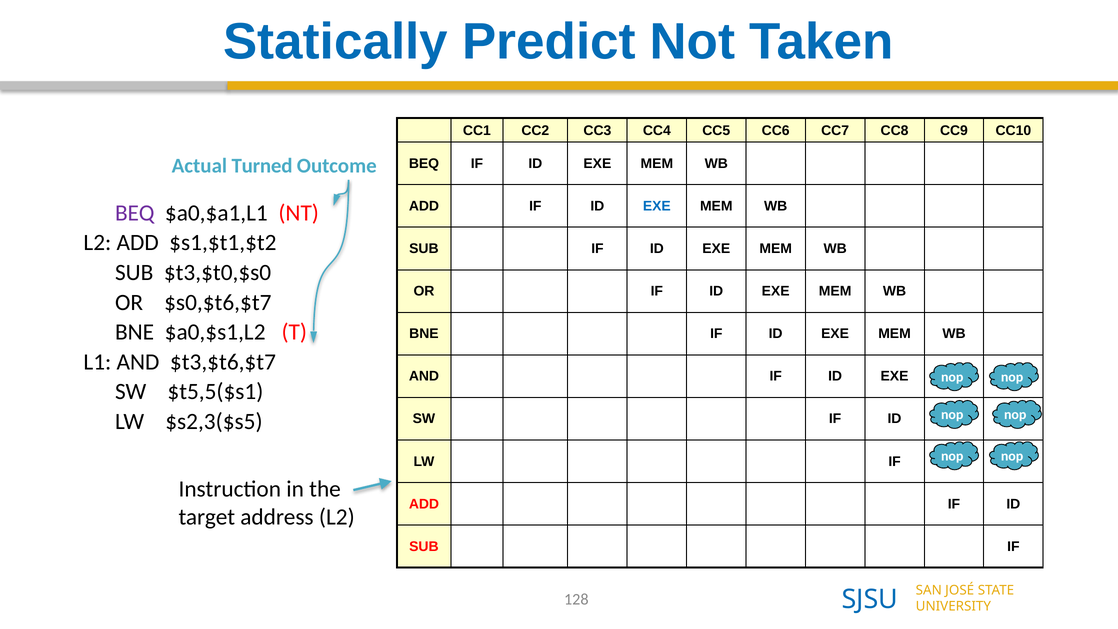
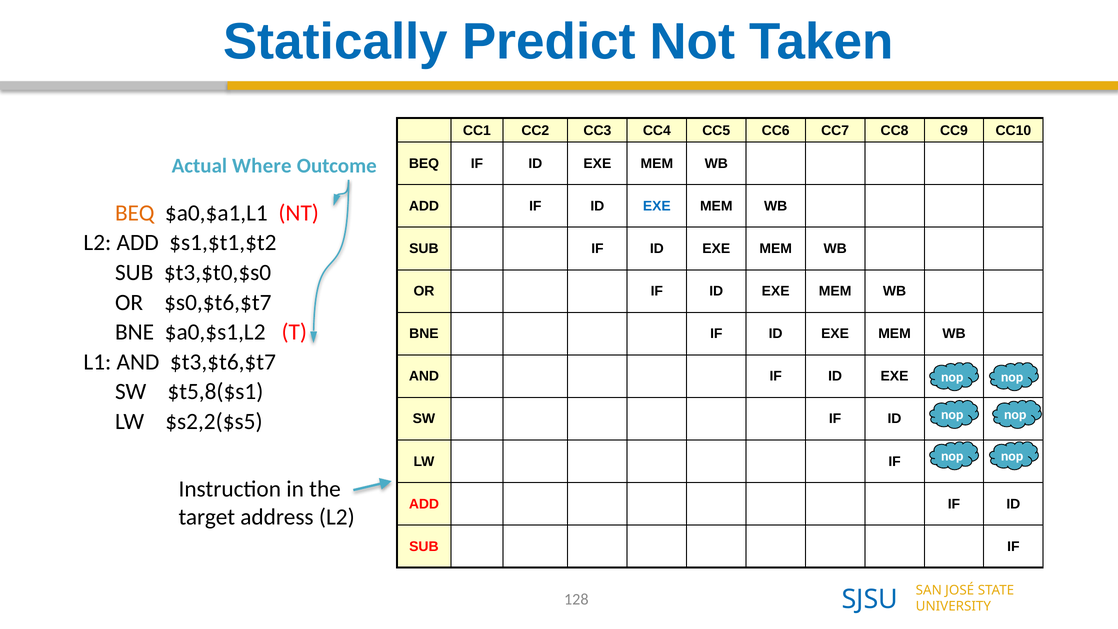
Turned: Turned -> Where (262, 166)
BEQ colour: purple -> orange (135, 213)
$t5,5($s1: $t5,5($s1 -> $t5,8($s1 (215, 392)
$s2,3($s5: $s2,3($s5 -> $s2,2($s5 (214, 421)
